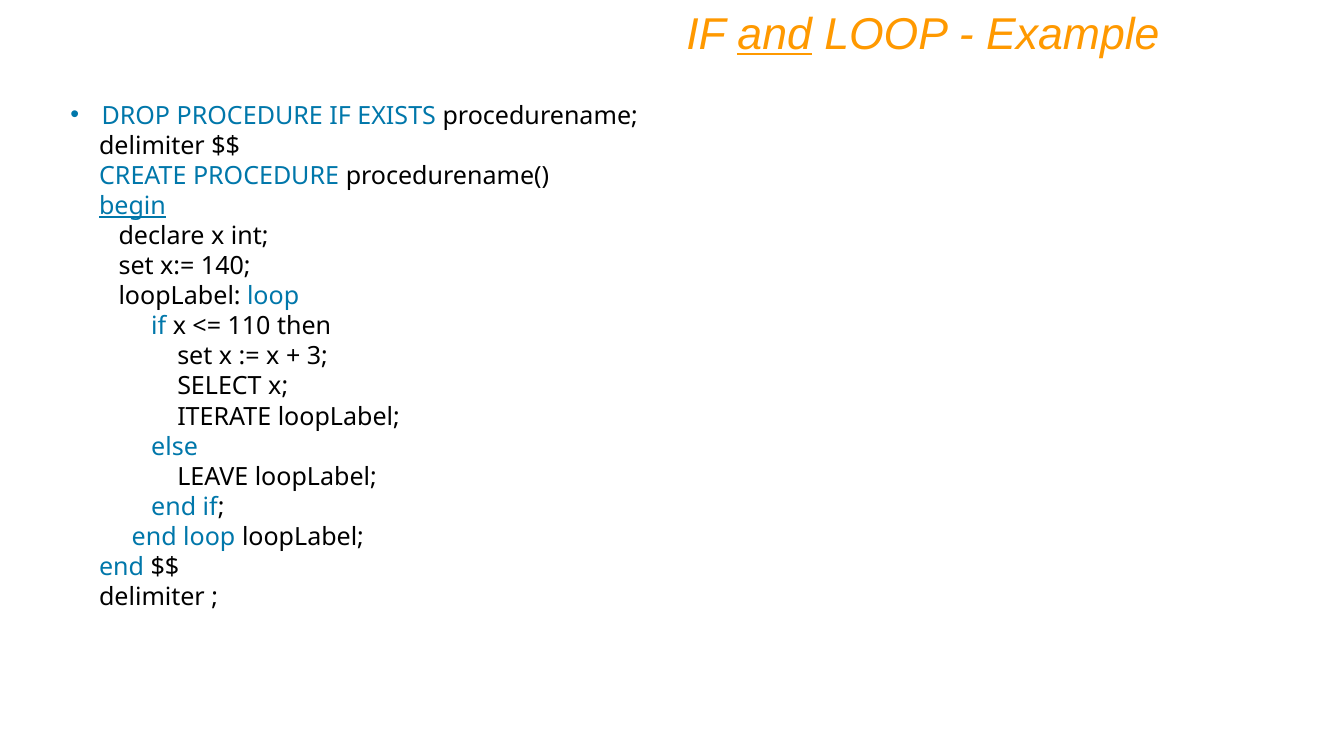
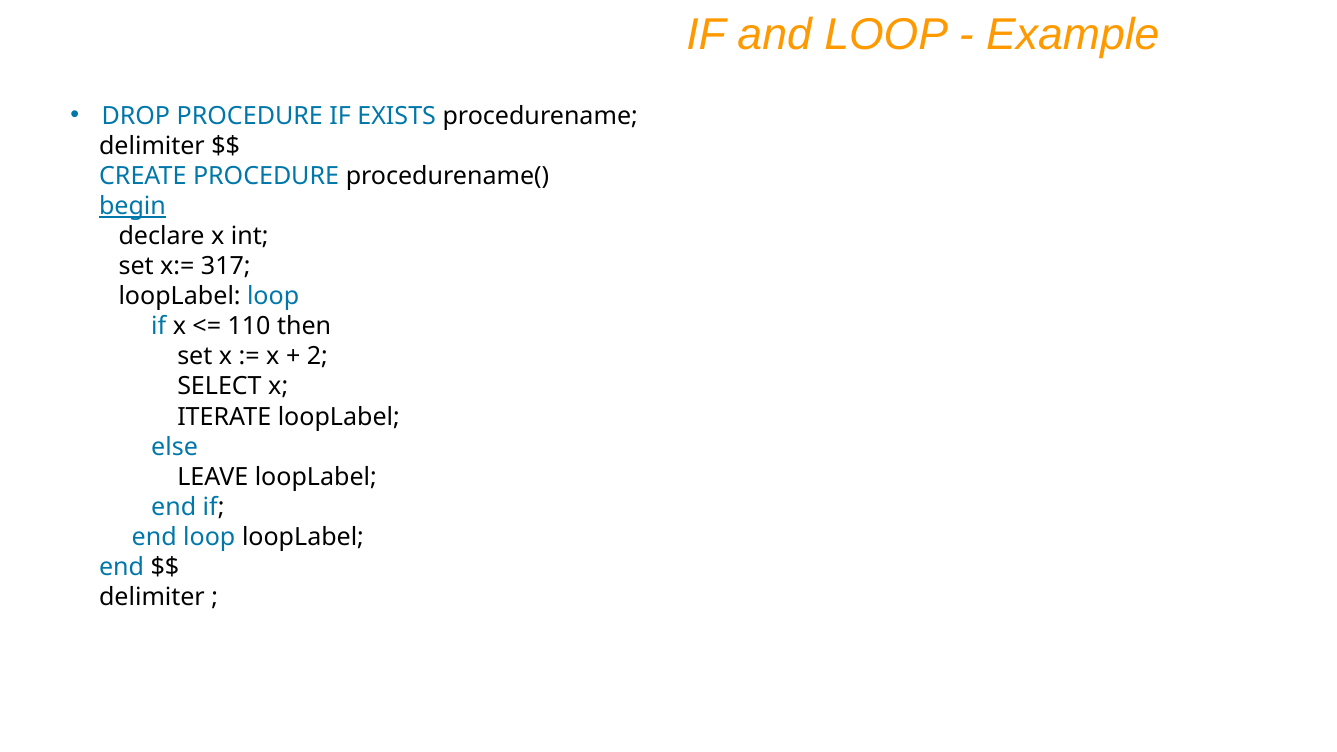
and underline: present -> none (775, 35)
140: 140 -> 317 (226, 266)
3: 3 -> 2 (317, 357)
